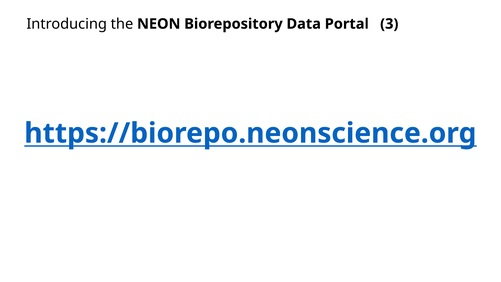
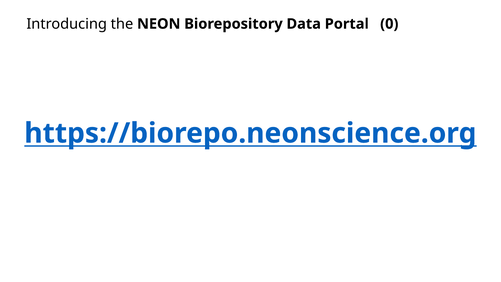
3: 3 -> 0 (389, 24)
